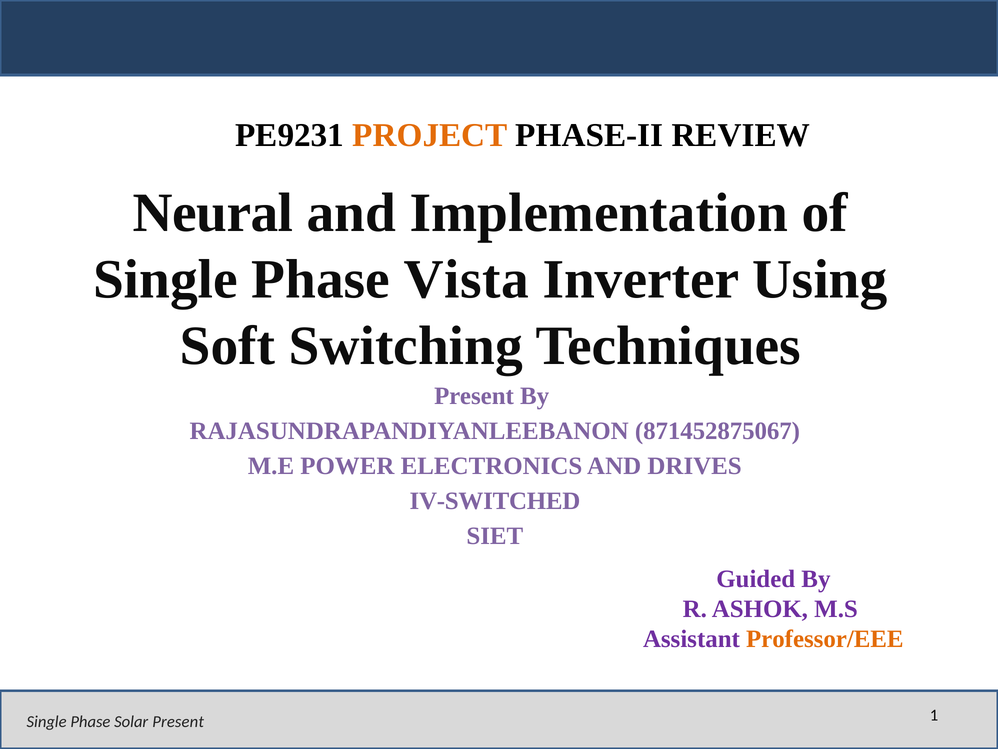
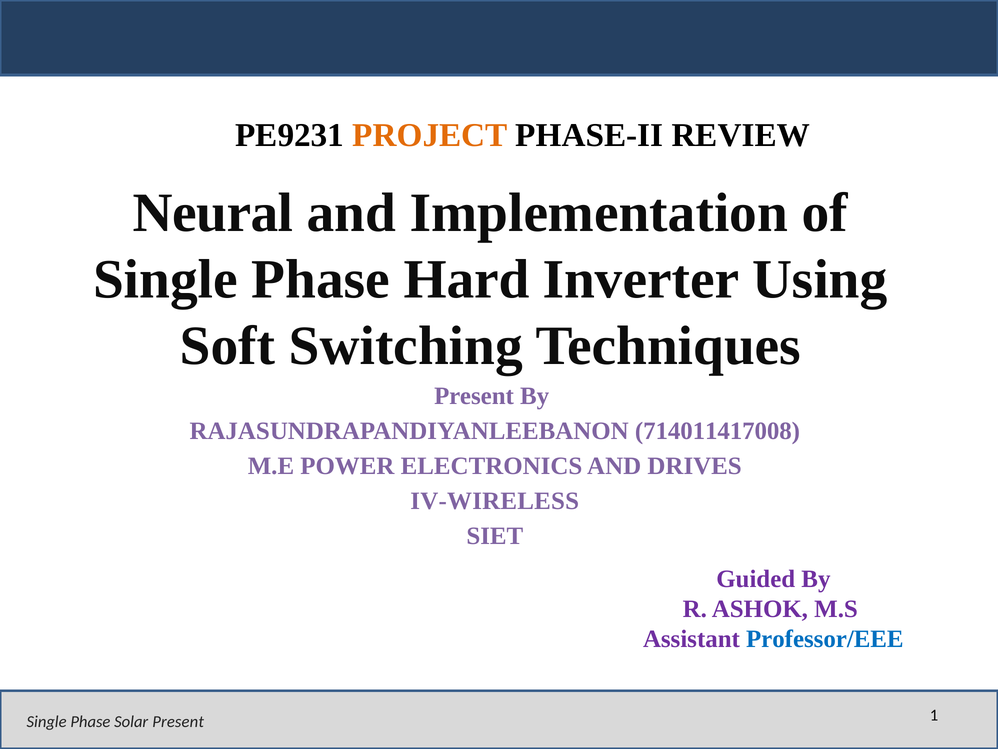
Vista: Vista -> Hard (467, 279)
871452875067: 871452875067 -> 714011417008 (717, 431)
IV-SWITCHED: IV-SWITCHED -> IV-WIRELESS (495, 501)
Professor/EEE colour: orange -> blue (825, 639)
